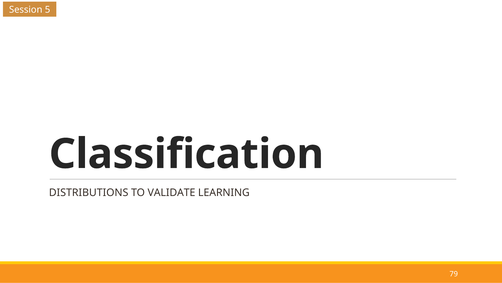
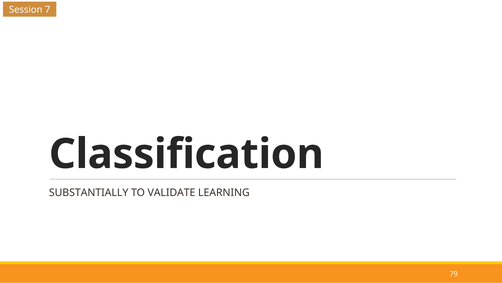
5: 5 -> 7 (48, 10)
DISTRIBUTIONS: DISTRIBUTIONS -> SUBSTANTIALLY (89, 192)
